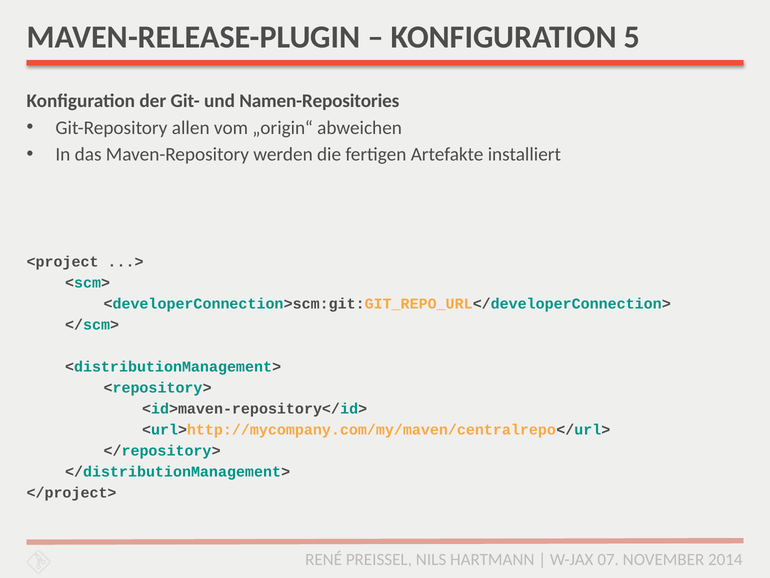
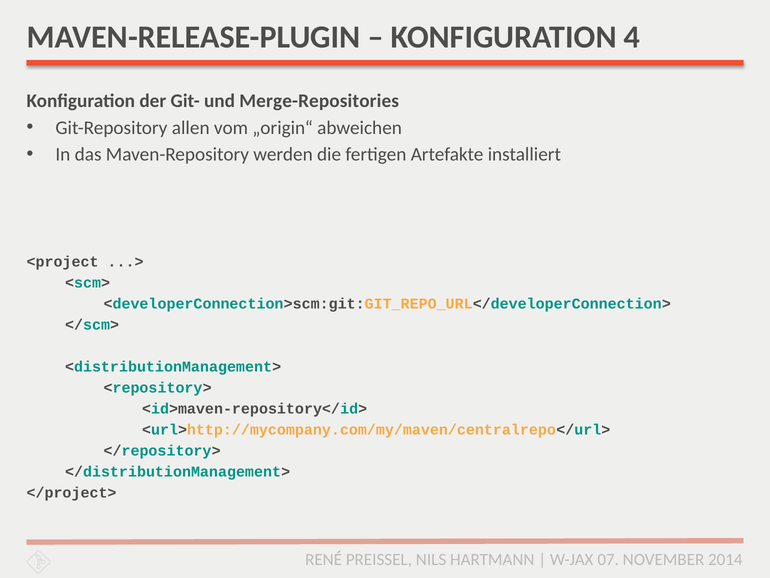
5: 5 -> 4 (632, 37)
Namen-Repositories: Namen-Repositories -> Merge-Repositories (319, 101)
